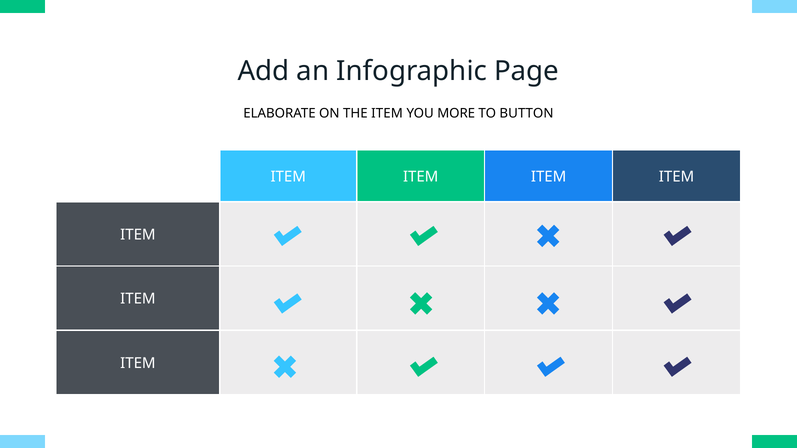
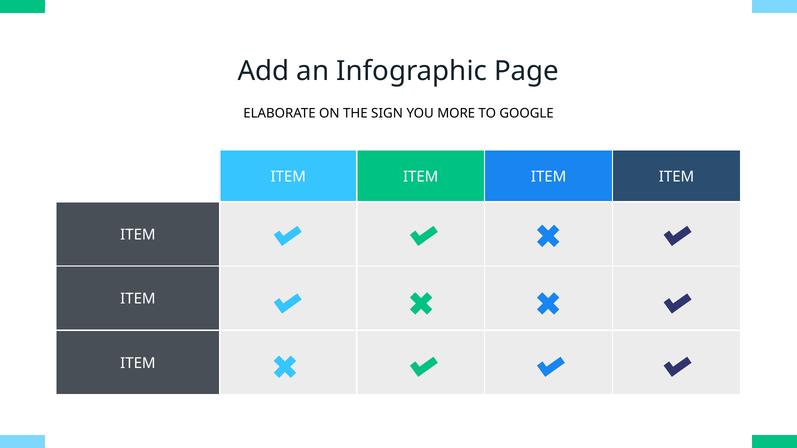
THE ITEM: ITEM -> SIGN (387, 113)
BUTTON: BUTTON -> GOOGLE (527, 113)
